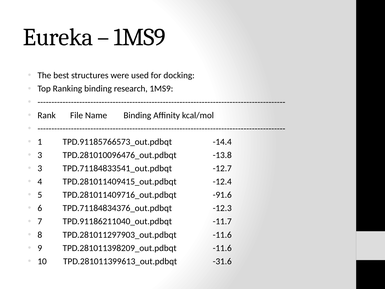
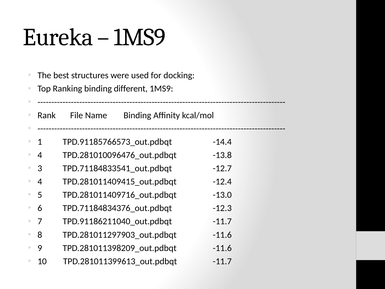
research: research -> different (131, 89)
3: 3 -> 4 (40, 155)
-91.6: -91.6 -> -13.0 (222, 195)
TPD.281011399613_out.pdbqt -31.6: -31.6 -> -11.7 (222, 261)
